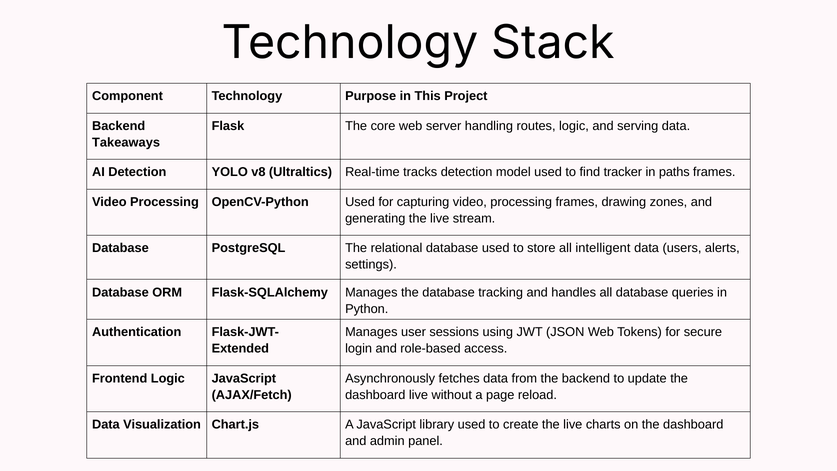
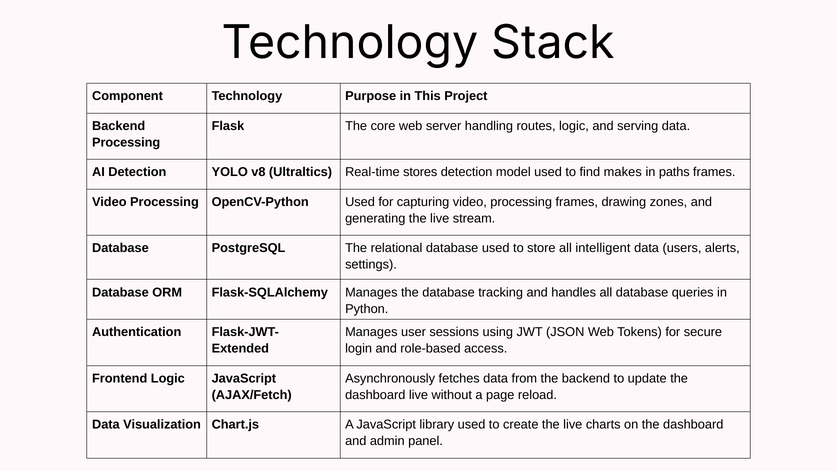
Takeaways: Takeaways -> Processing (126, 142)
tracks: tracks -> stores (420, 172)
tracker: tracker -> makes (623, 172)
